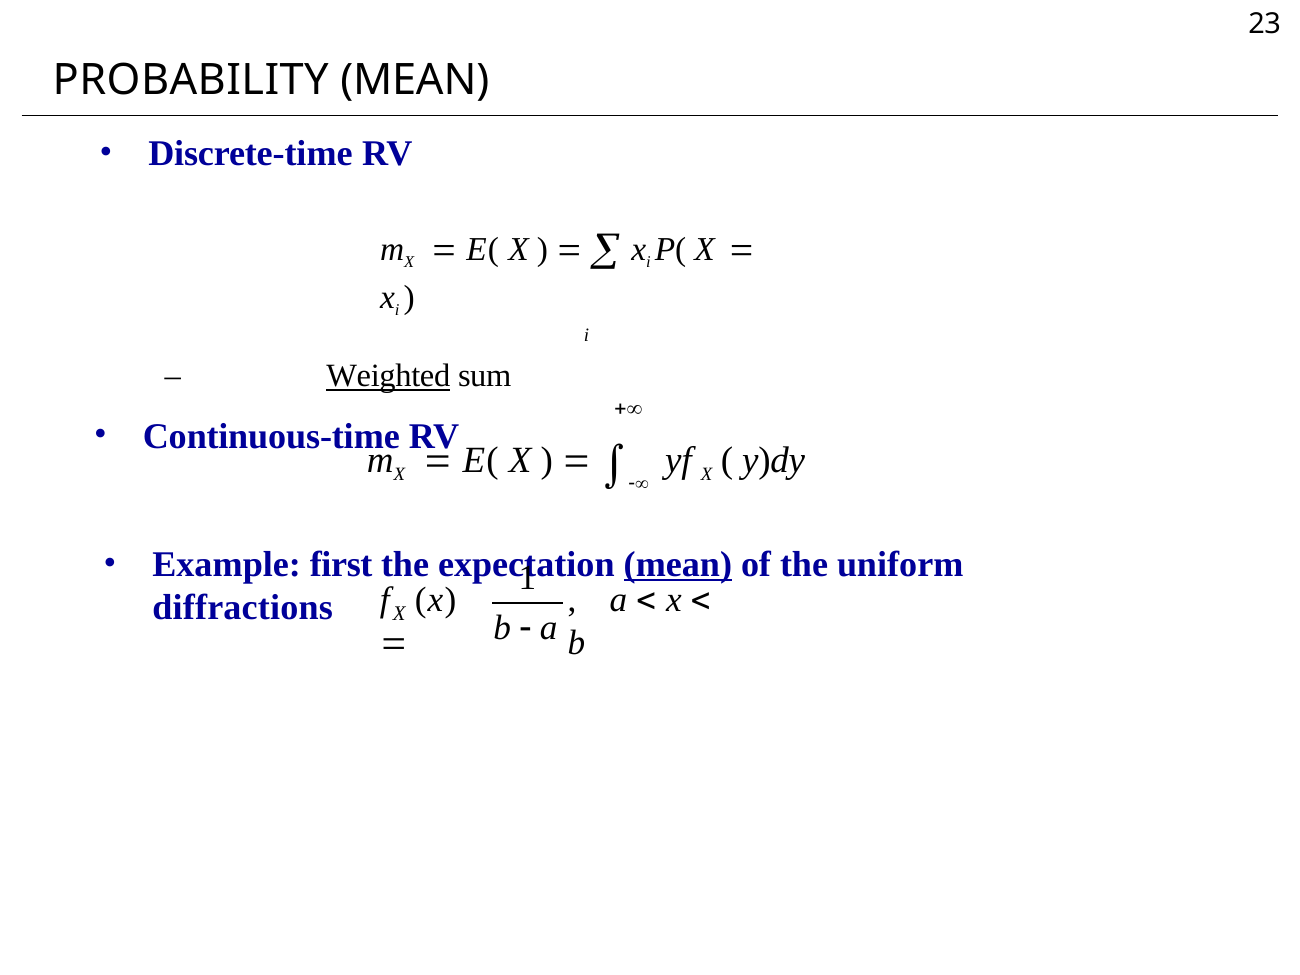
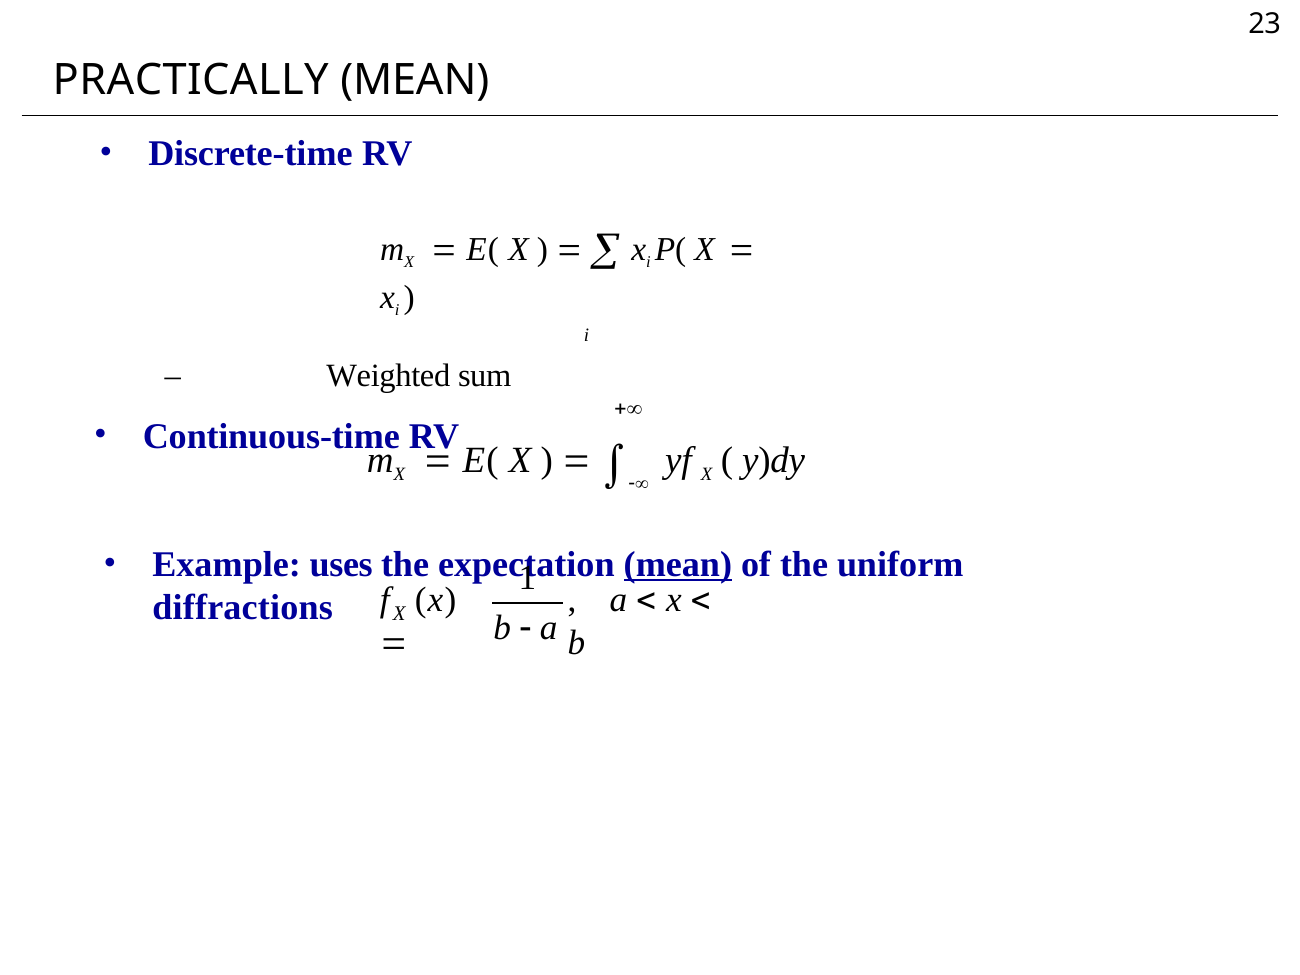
PROBABILITY: PROBABILITY -> PRACTICALLY (191, 80)
Weighted underline: present -> none (388, 376)
first: first -> uses (341, 564)
